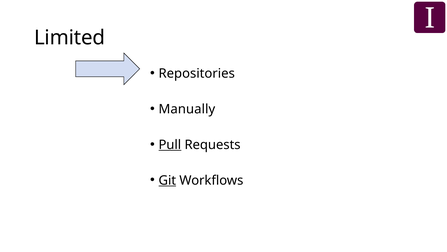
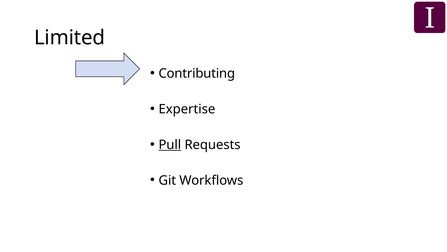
Repositories: Repositories -> Contributing (197, 73)
Manually: Manually -> Expertise (187, 109)
Git underline: present -> none (167, 180)
